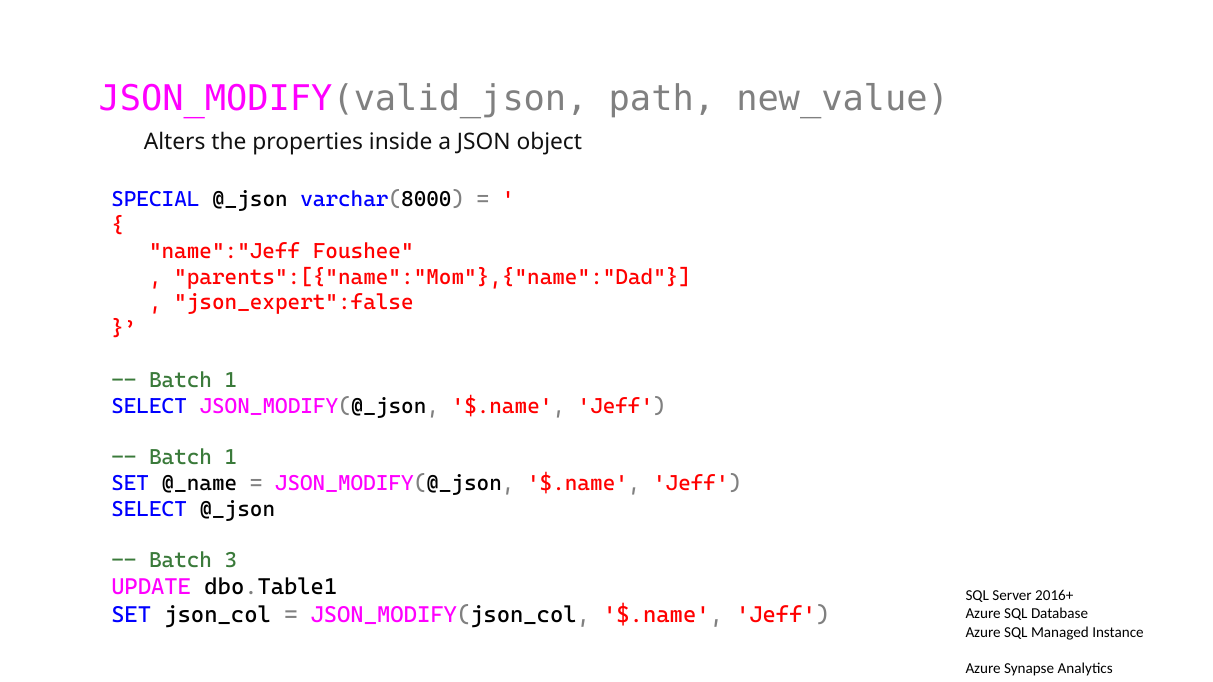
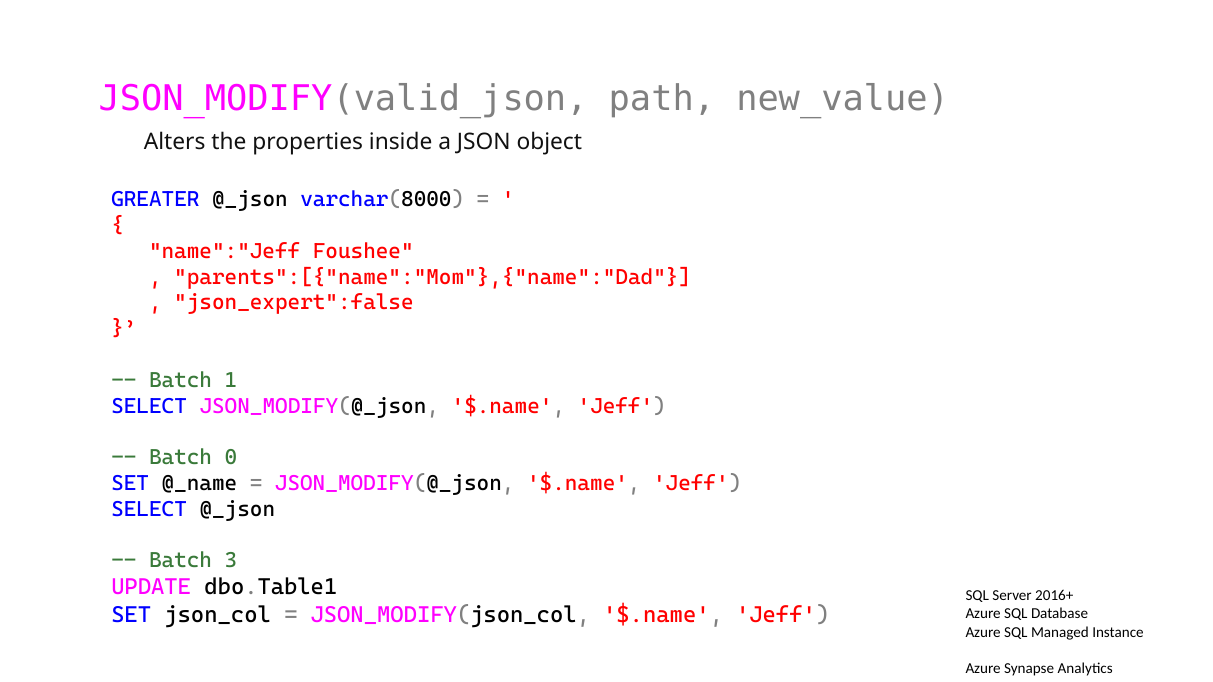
SPECIAL: SPECIAL -> GREATER (155, 200)
1: 1 -> 0 (231, 458)
